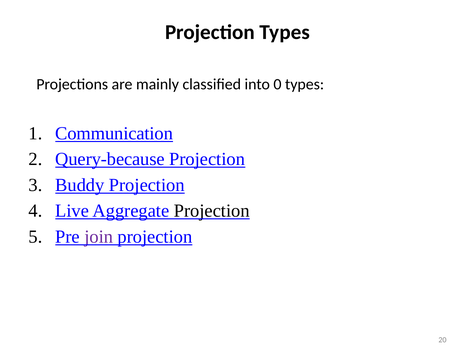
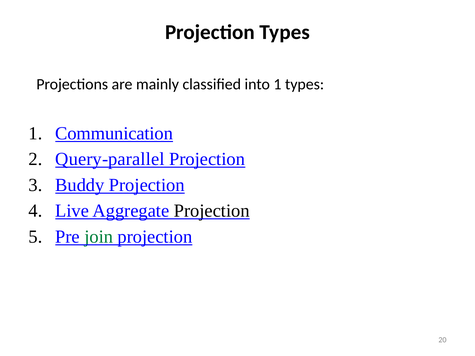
into 0: 0 -> 1 (277, 84)
Query-because: Query-because -> Query-parallel (110, 159)
join colour: purple -> green (99, 237)
